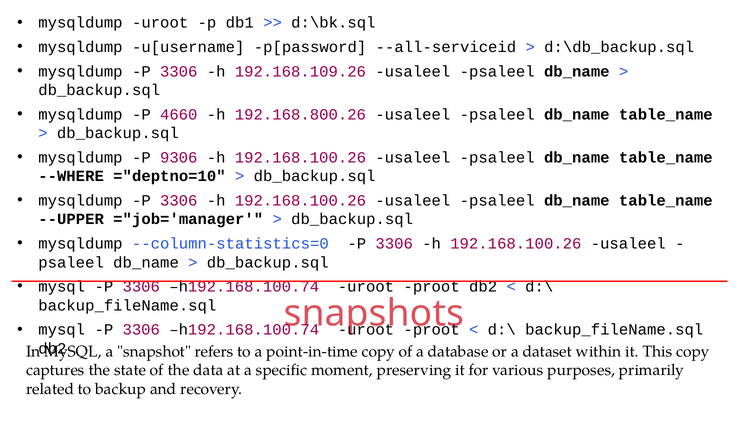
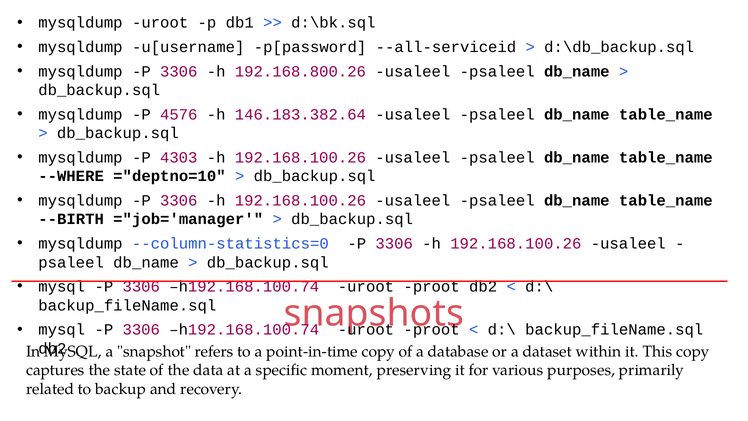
192.168.109.26: 192.168.109.26 -> 192.168.800.26 (300, 71)
4660: 4660 -> 4576 (179, 114)
192.168.800.26: 192.168.800.26 -> 146.183.382.64 (300, 114)
9306: 9306 -> 4303 (179, 157)
--UPPER: --UPPER -> --BIRTH (71, 219)
